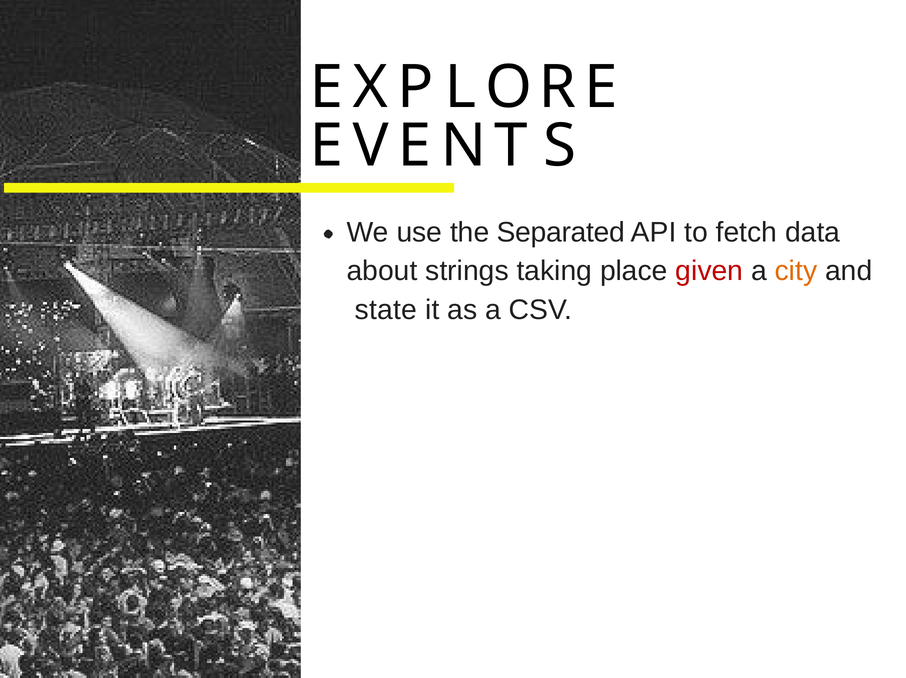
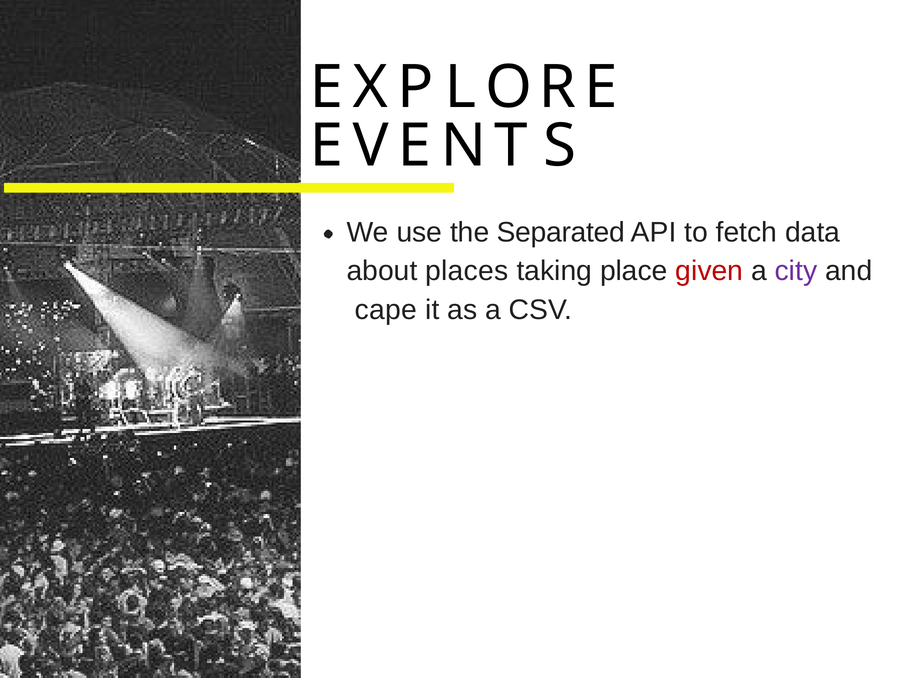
strings: strings -> places (467, 271)
city colour: orange -> purple (796, 271)
state: state -> cape (386, 310)
